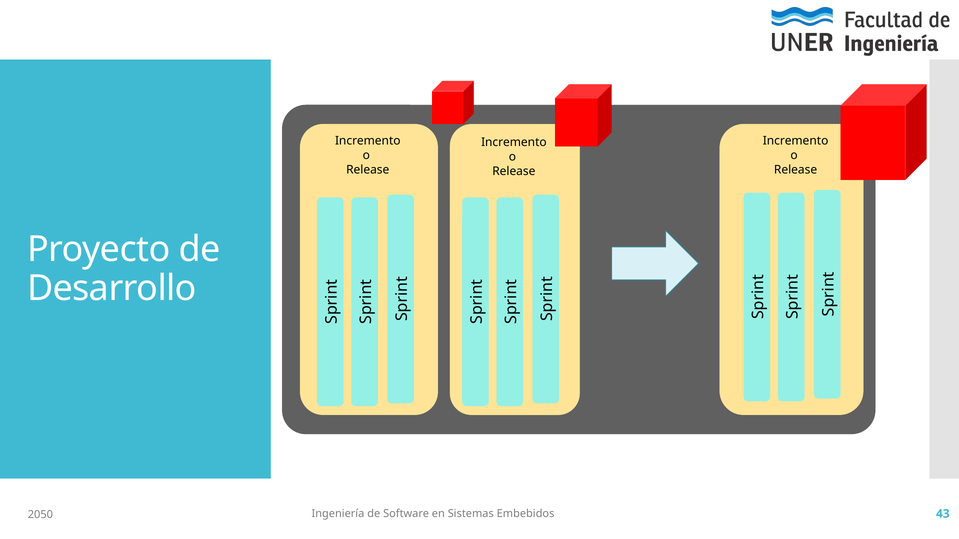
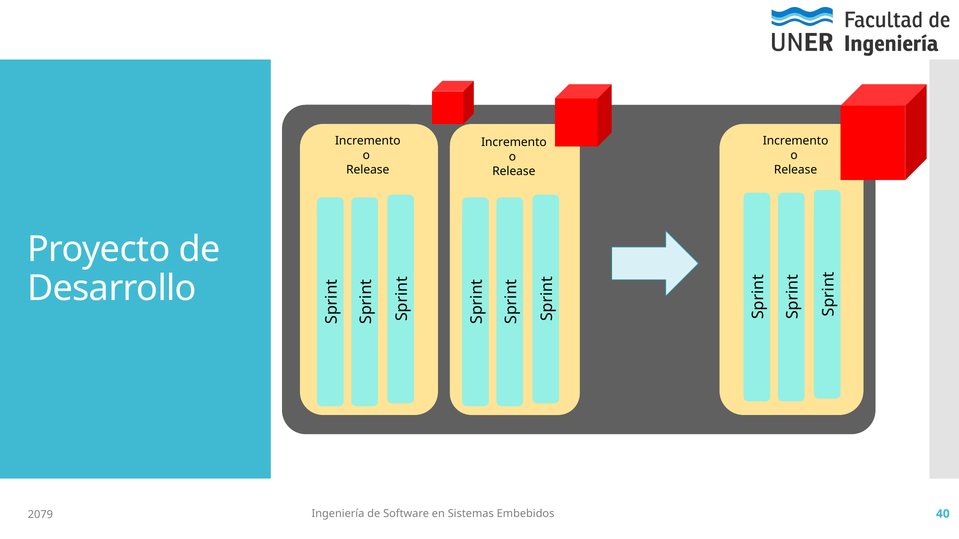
43: 43 -> 40 (943, 514)
2050: 2050 -> 2079 (40, 515)
